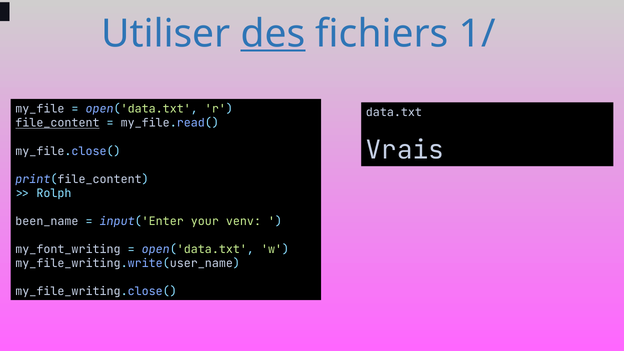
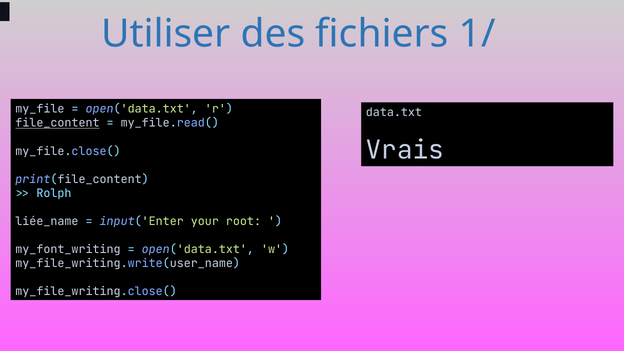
des underline: present -> none (273, 34)
been_name: been_name -> liée_name (47, 221)
venv: venv -> root (243, 221)
